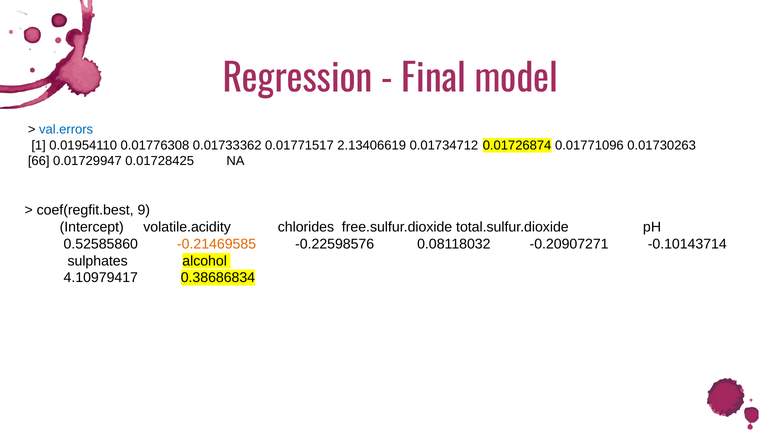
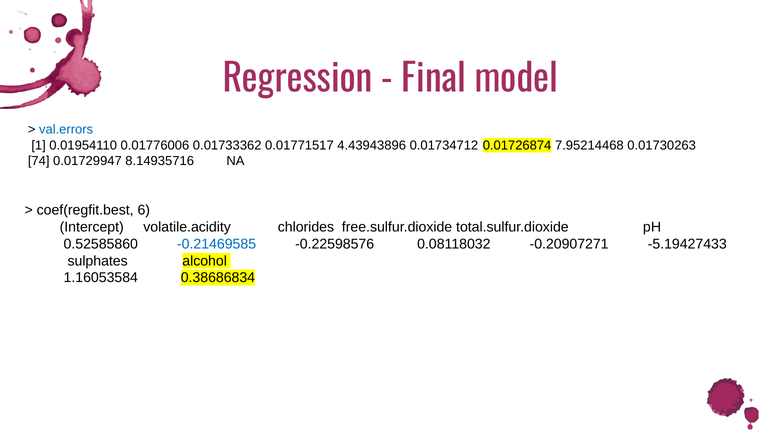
0.01776308: 0.01776308 -> 0.01776006 (155, 145)
2.13406619: 2.13406619 -> 4.43943896 (372, 145)
0.01771096: 0.01771096 -> 7.95214468 (589, 145)
66: 66 -> 74 (39, 161)
0.01728425: 0.01728425 -> 8.14935716 (160, 161)
9: 9 -> 6 (144, 210)
-0.21469585 colour: orange -> blue (217, 244)
-0.10143714: -0.10143714 -> -5.19427433 (687, 244)
4.10979417: 4.10979417 -> 1.16053584 (101, 278)
